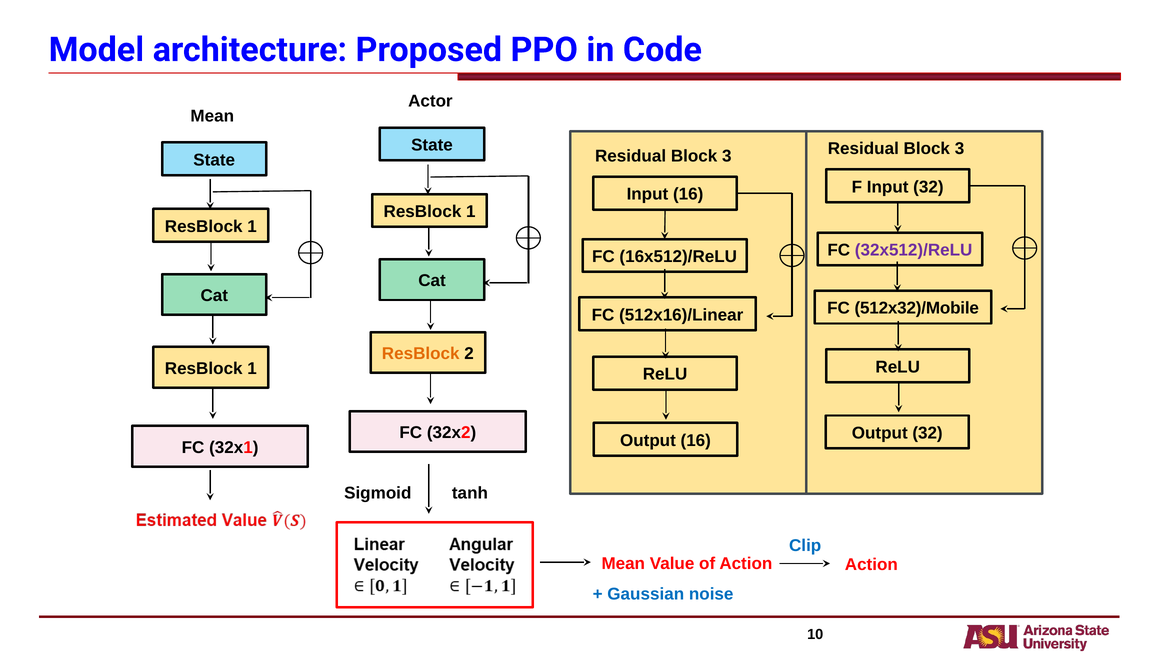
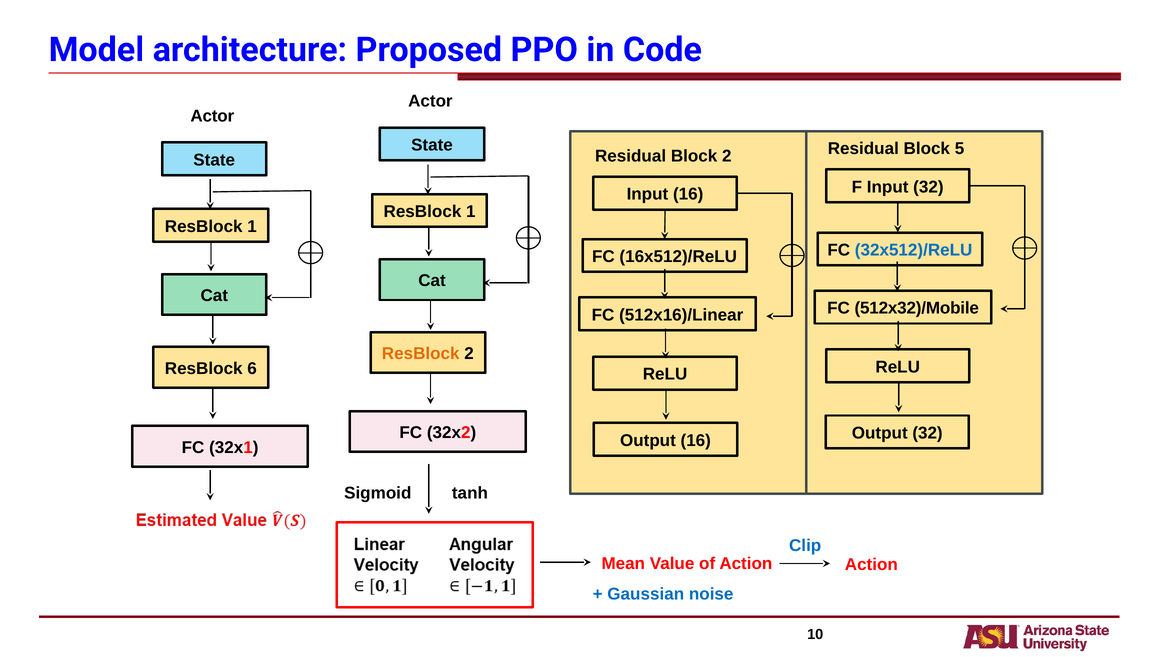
Mean: Mean -> Actor (212, 116)
3: 3 -> 5 (960, 149)
3: 3 -> 2 (727, 156)
32x512)/ReLU colour: purple -> blue (914, 250)
1: 1 -> 6 (252, 368)
